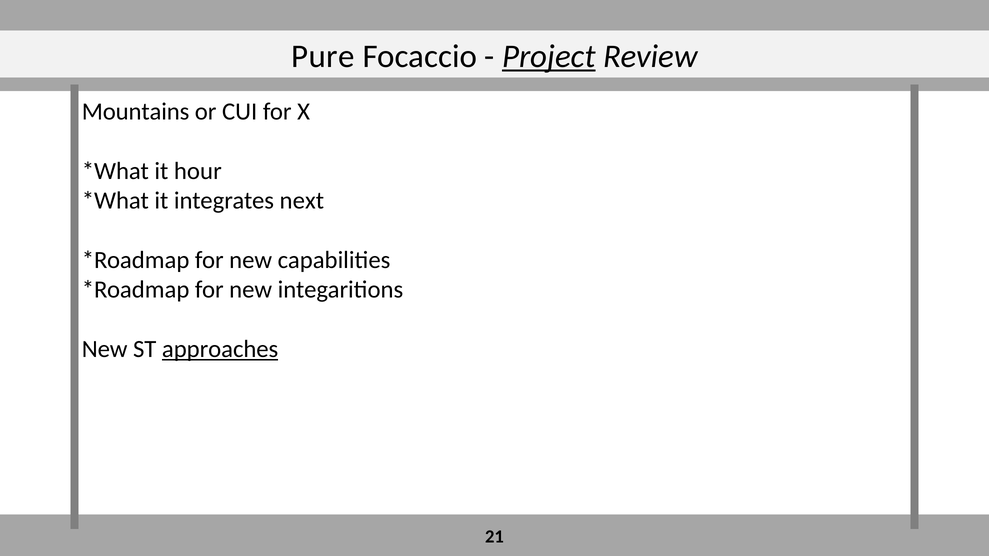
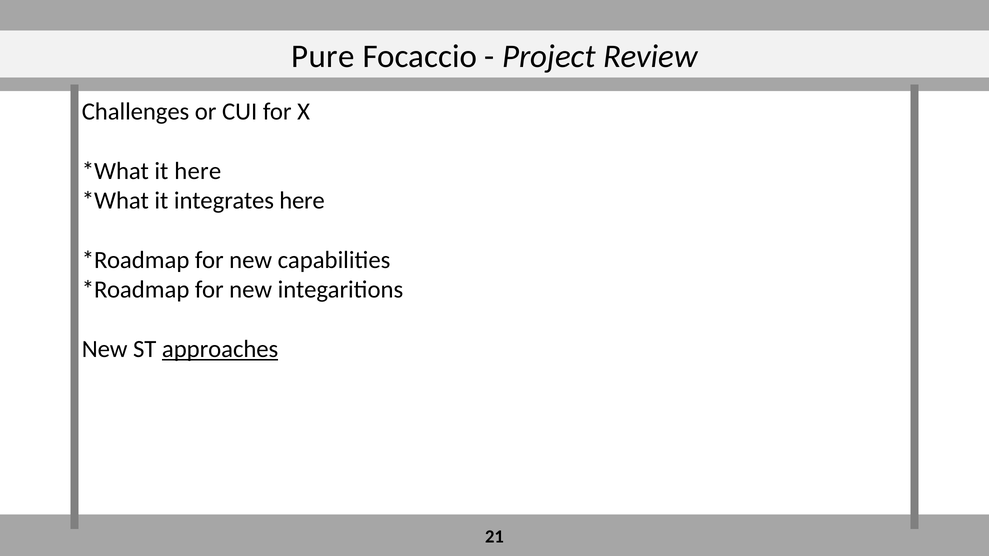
Project underline: present -> none (549, 56)
Mountains: Mountains -> Challenges (136, 112)
it hour: hour -> here (198, 171)
integrates next: next -> here (302, 201)
